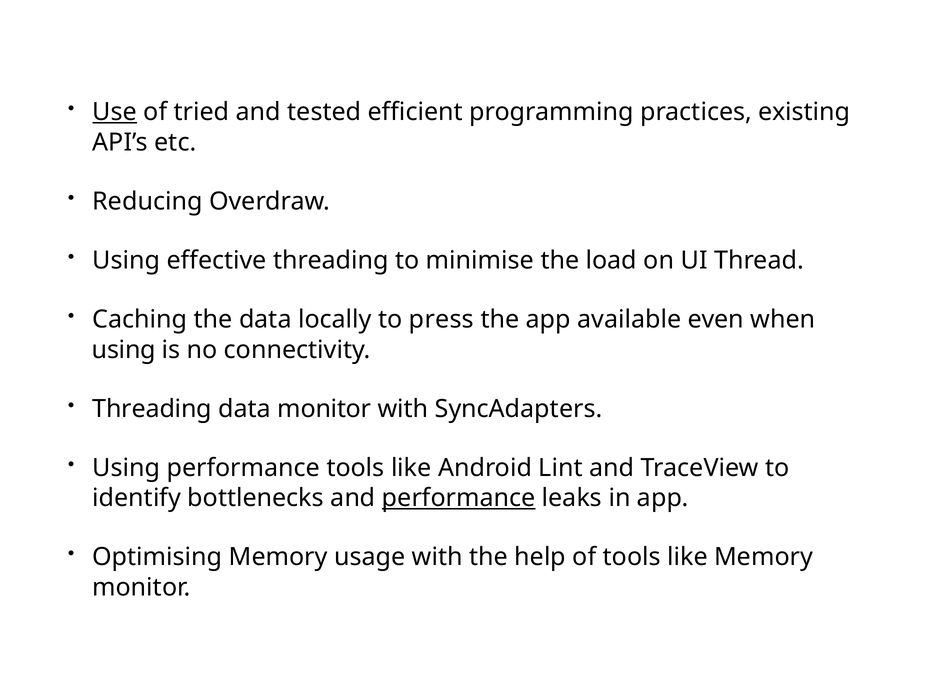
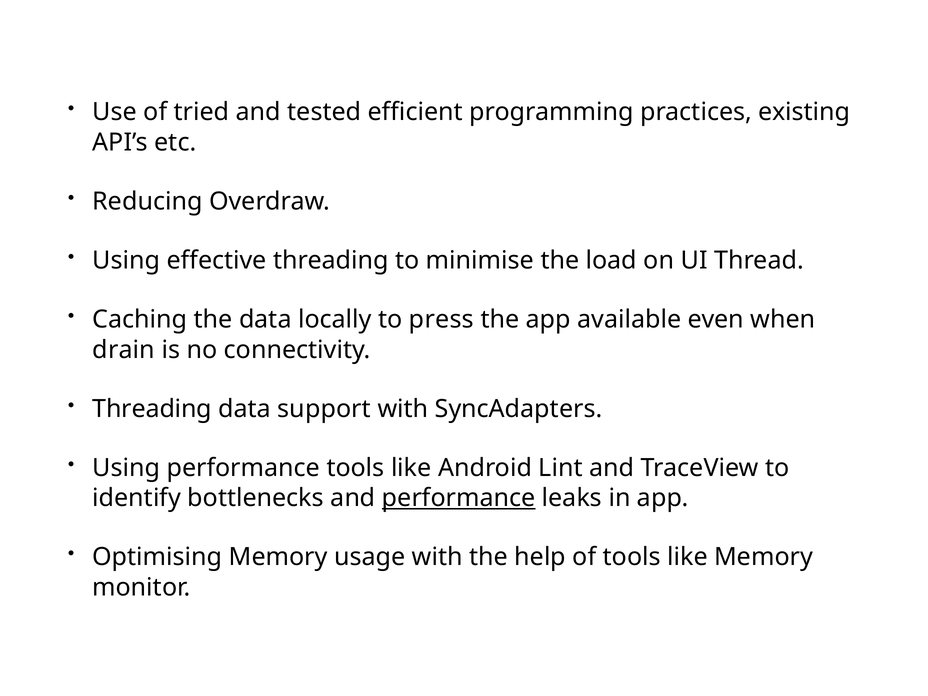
Use underline: present -> none (115, 112)
using: using -> drain (124, 350)
data monitor: monitor -> support (324, 409)
